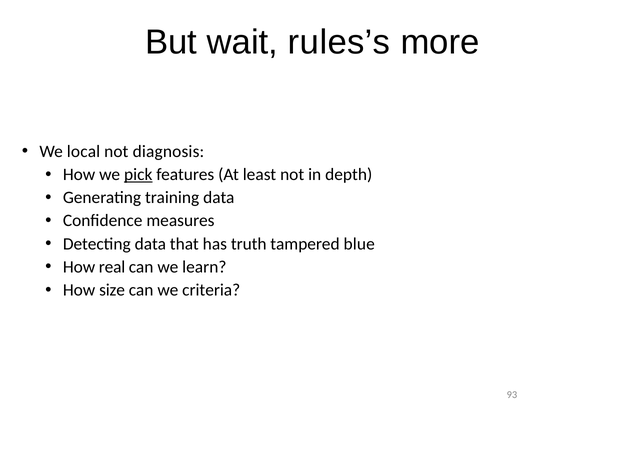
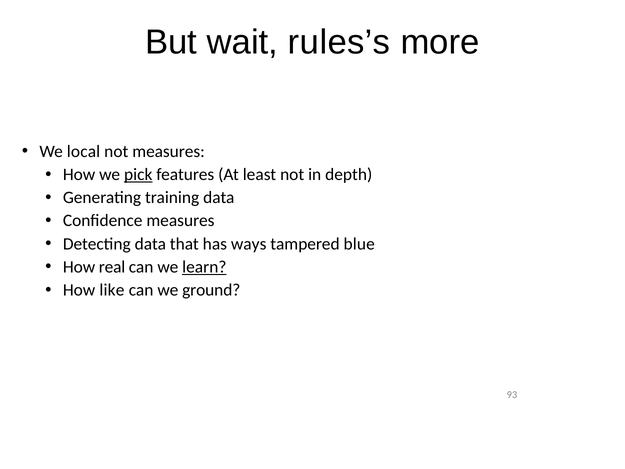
not diagnosis: diagnosis -> measures (169, 151)
truth: truth -> ways (249, 244)
learn underline: none -> present (204, 267)
size: size -> like (112, 290)
criteria: criteria -> ground (211, 290)
